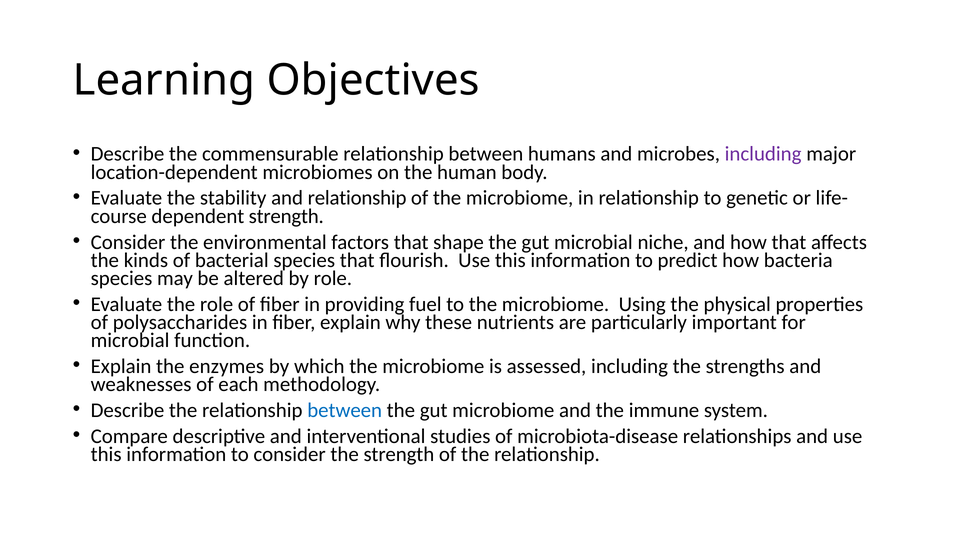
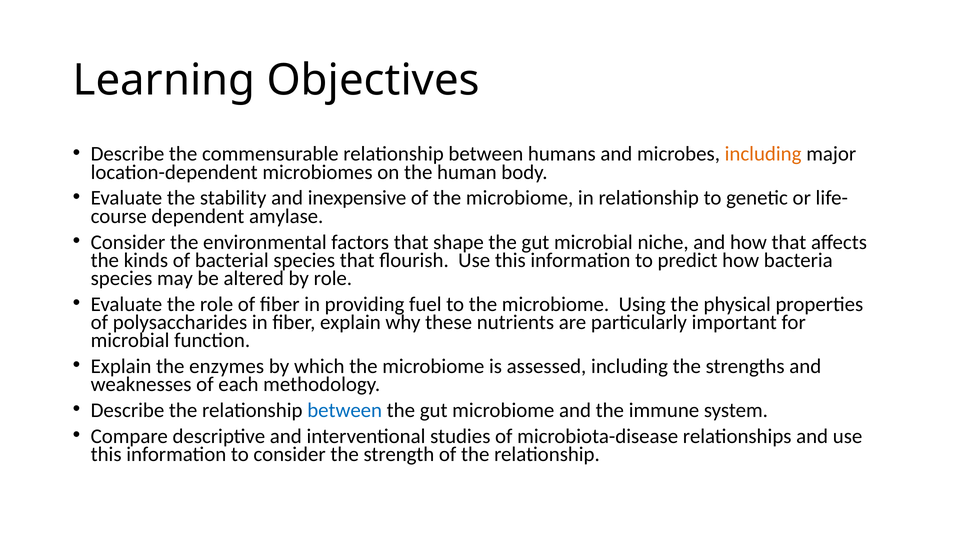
including colour: purple -> orange (763, 154)
and relationship: relationship -> inexpensive (357, 198)
dependent strength: strength -> amylase (286, 216)
